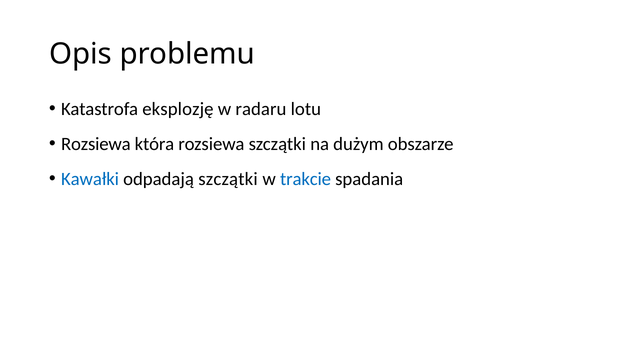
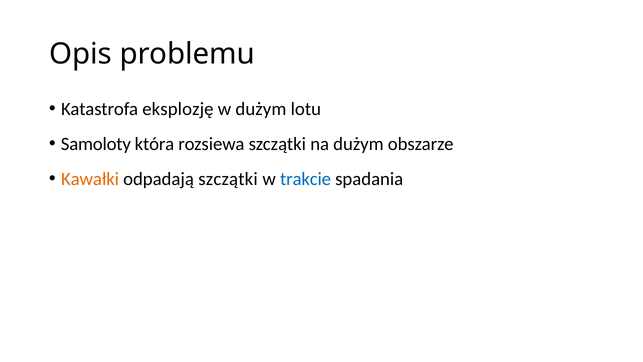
w radaru: radaru -> dużym (261, 109)
Rozsiewa: Rozsiewa -> Samoloty (96, 144)
Kawałki colour: blue -> orange (90, 179)
